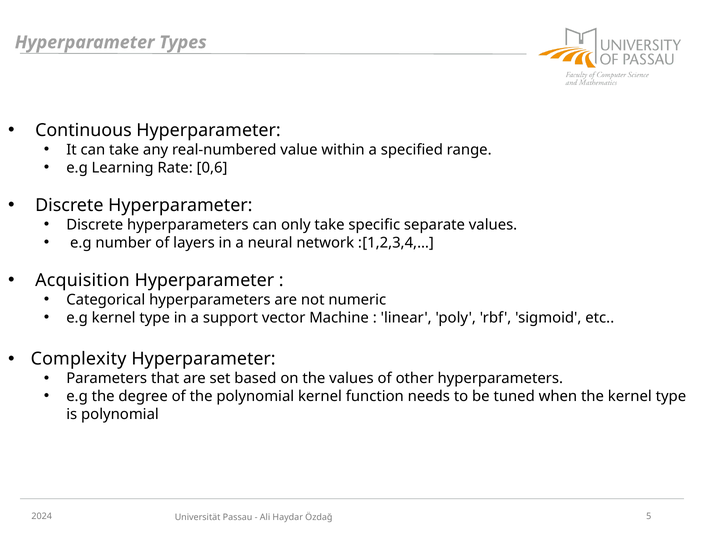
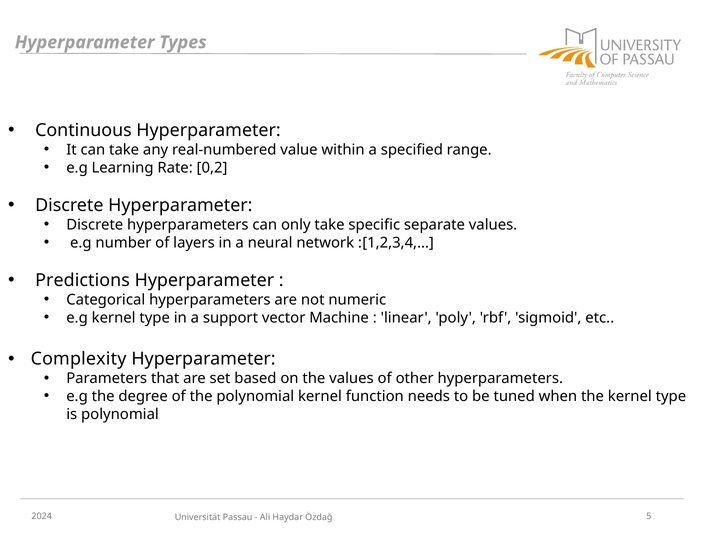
0,6: 0,6 -> 0,2 (212, 168)
Acquisition: Acquisition -> Predictions (83, 281)
